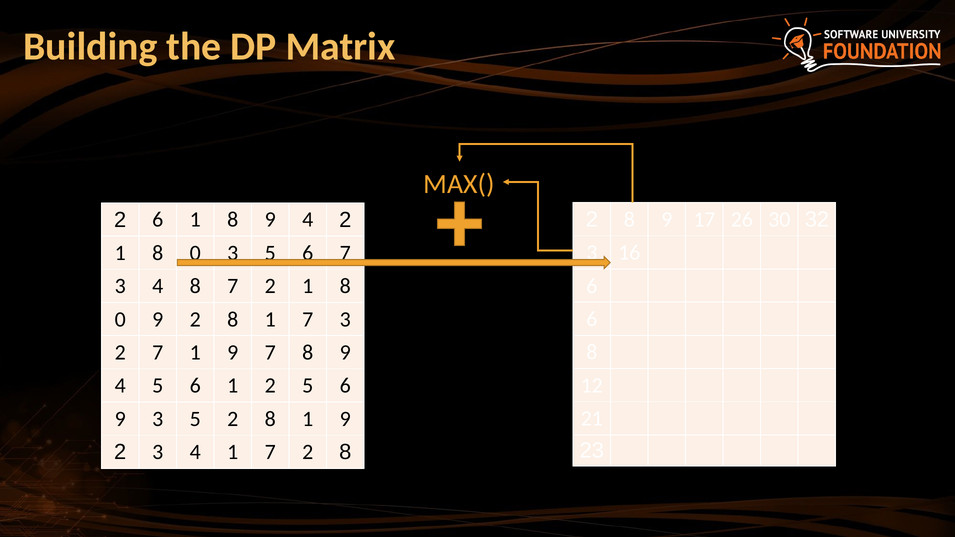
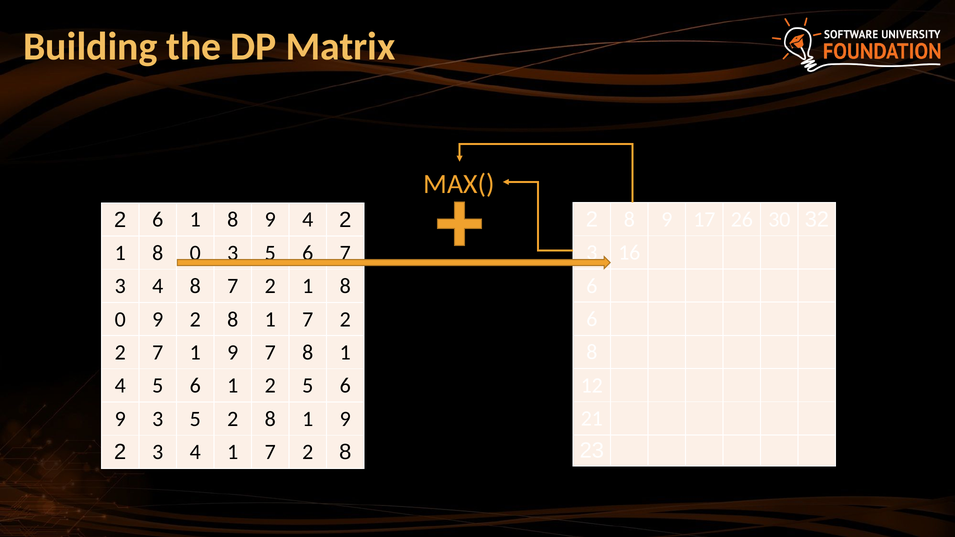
8 1 7 3: 3 -> 2 (345, 319)
7 8 9: 9 -> 1 (345, 353)
